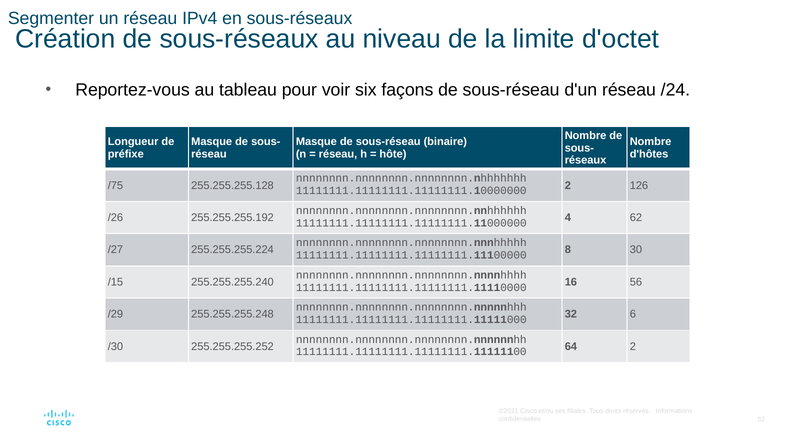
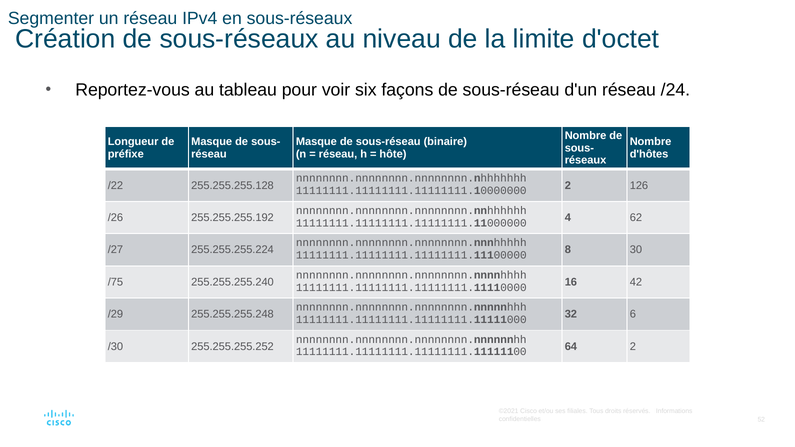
/75: /75 -> /22 (115, 185)
/15: /15 -> /75 (115, 282)
56: 56 -> 42 (636, 282)
